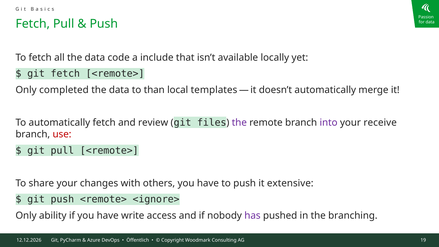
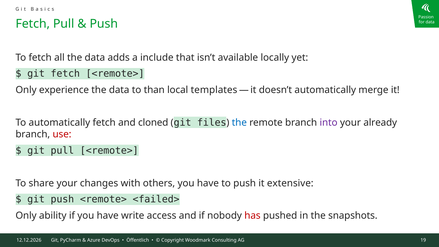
code: code -> adds (119, 57)
completed: completed -> experience (64, 90)
review: review -> cloned (153, 123)
the colour: purple -> blue (239, 123)
receive: receive -> already (380, 123)
<ignore>: <ignore> -> <failed> (156, 199)
has colour: purple -> red (252, 216)
branching: branching -> snapshots (353, 216)
